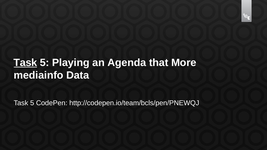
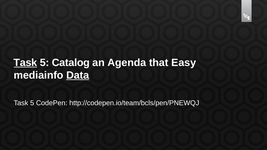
Playing: Playing -> Catalog (71, 63)
More: More -> Easy (184, 63)
Data underline: none -> present (78, 75)
